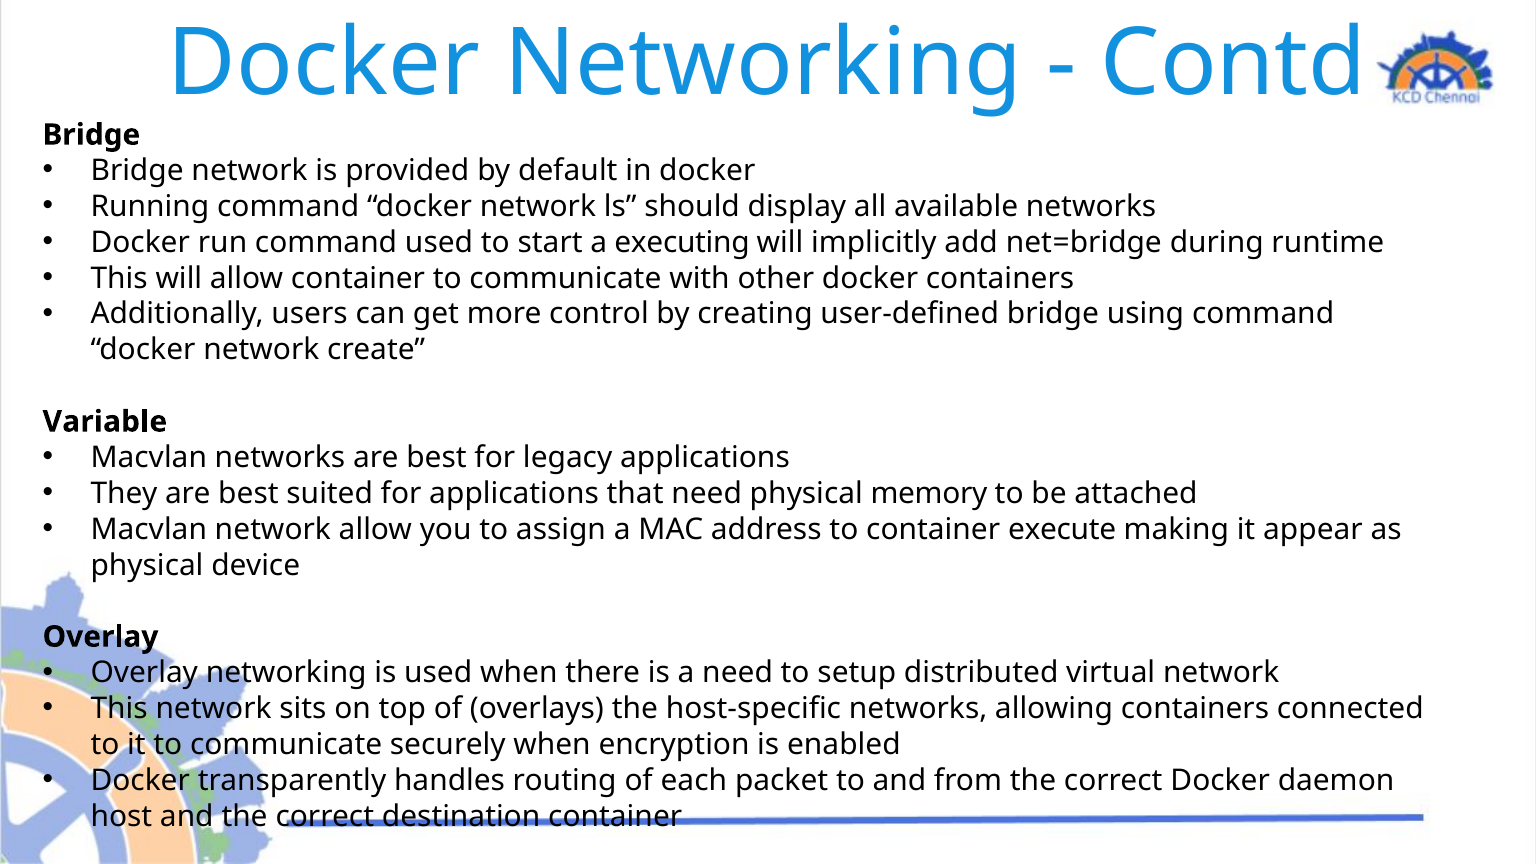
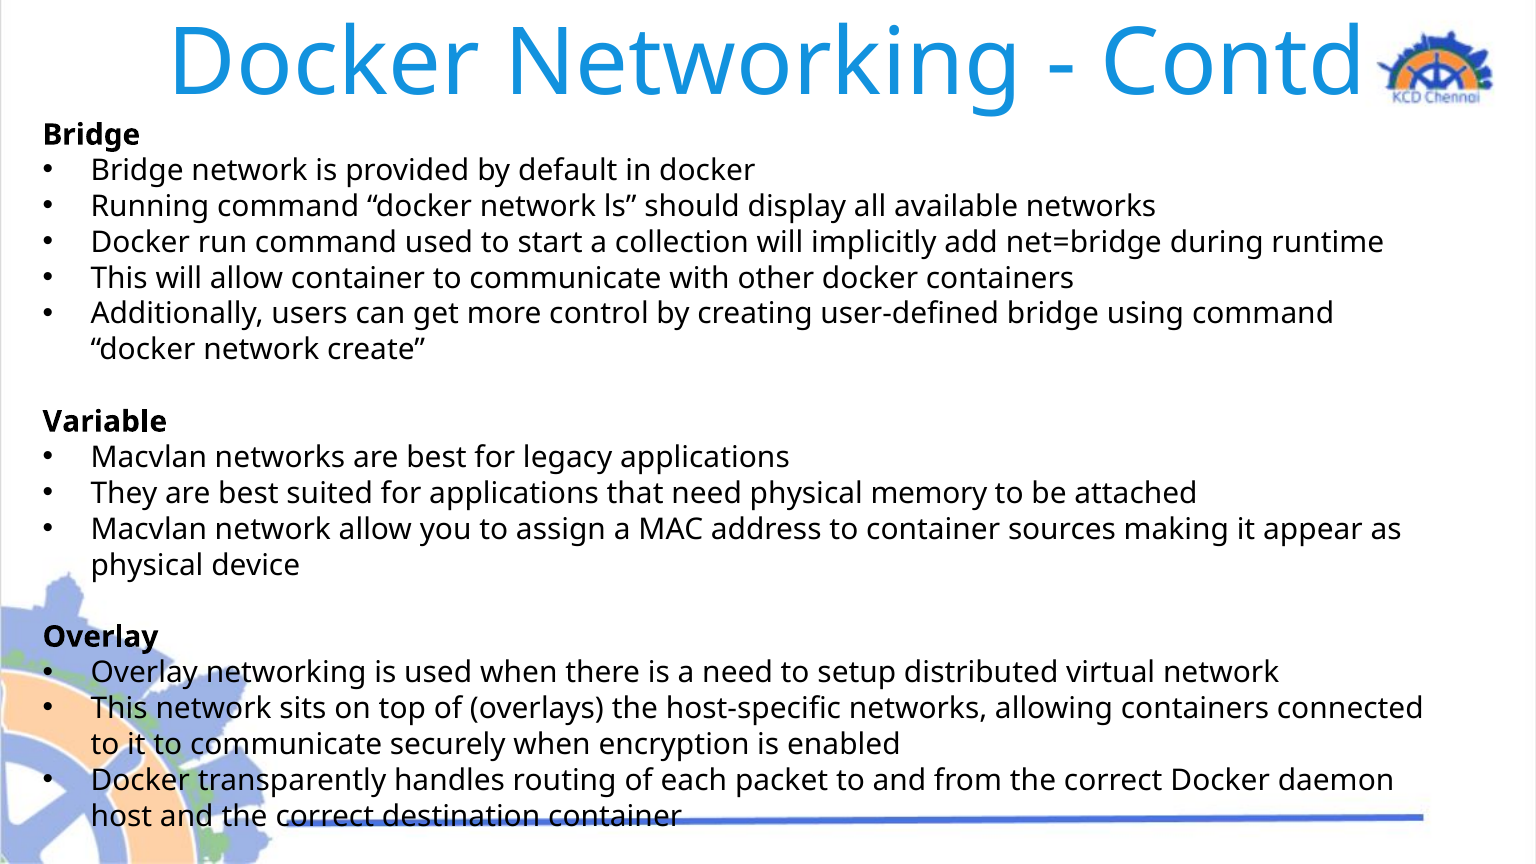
executing: executing -> collection (682, 242)
execute: execute -> sources (1062, 529)
